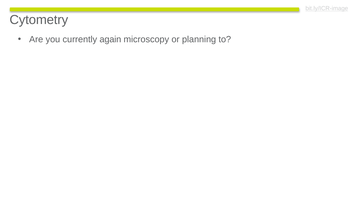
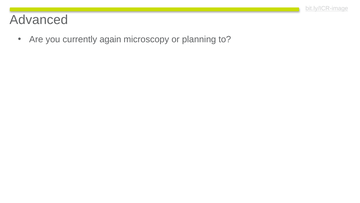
Cytometry: Cytometry -> Advanced (39, 20)
